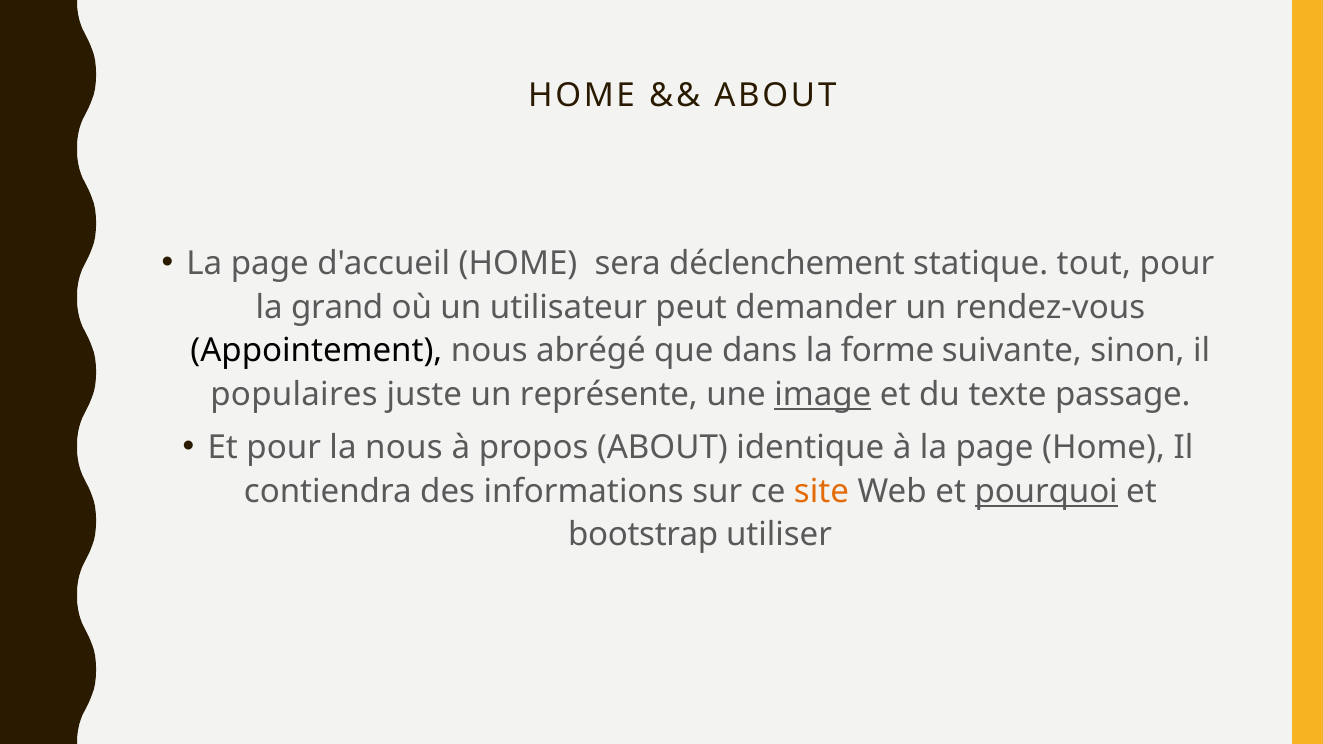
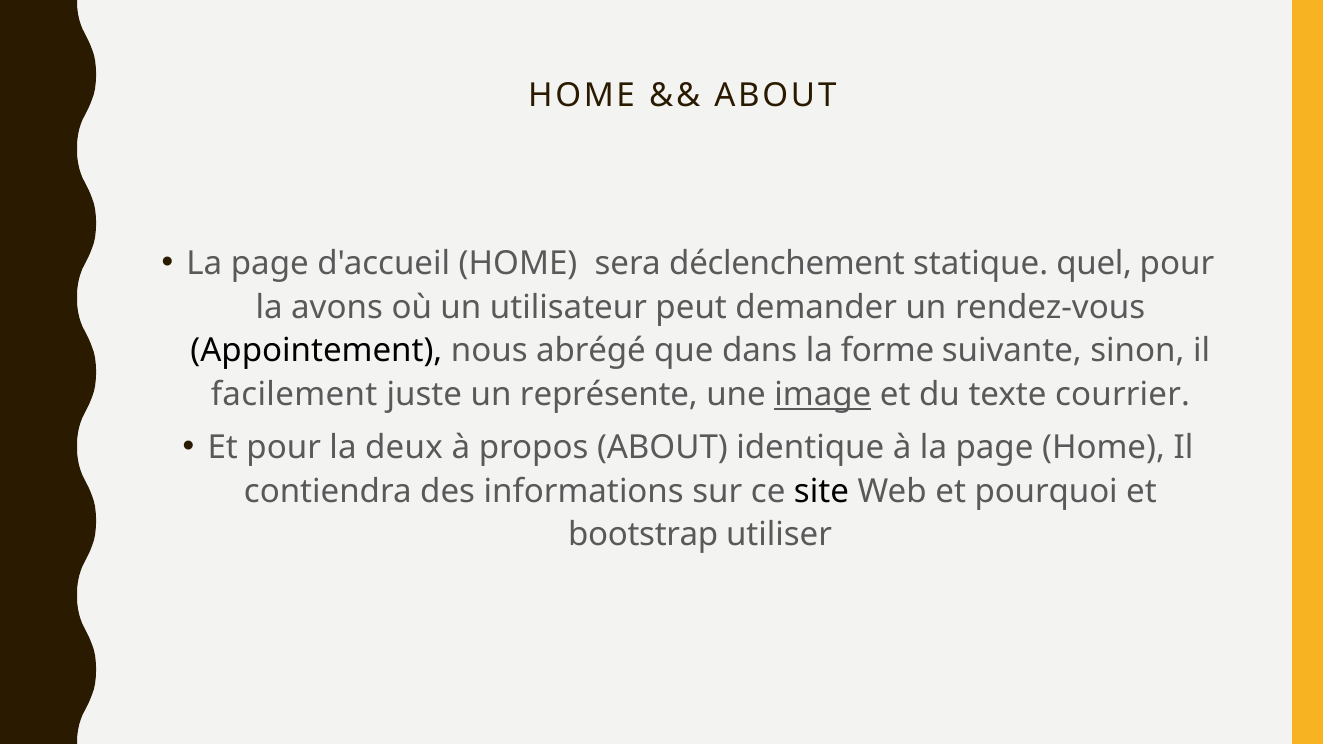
tout: tout -> quel (1094, 264)
grand: grand -> avons (337, 307)
populaires: populaires -> facilement (294, 395)
passage: passage -> courrier (1123, 395)
la nous: nous -> deux (404, 448)
site colour: orange -> black (821, 491)
pourquoi underline: present -> none (1046, 491)
